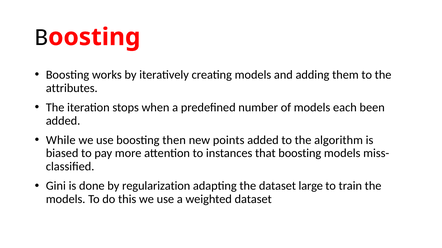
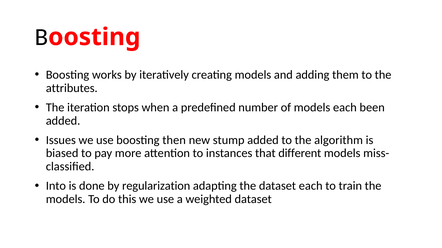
While: While -> Issues (61, 140)
points: points -> stump (229, 140)
that boosting: boosting -> different (300, 154)
Gini: Gini -> Into (56, 186)
dataset large: large -> each (311, 186)
